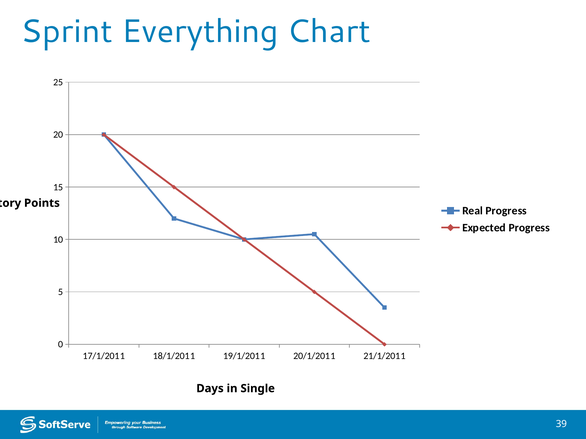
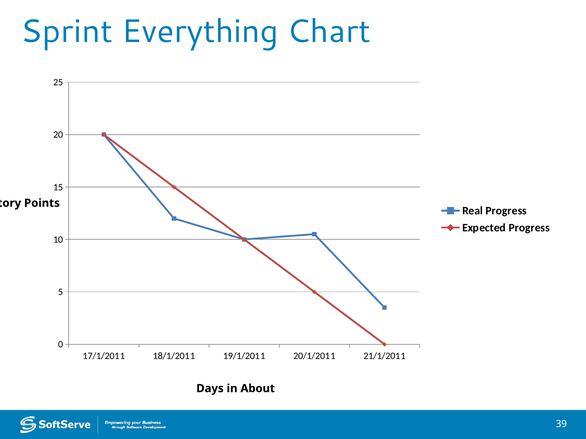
Single: Single -> About (258, 389)
